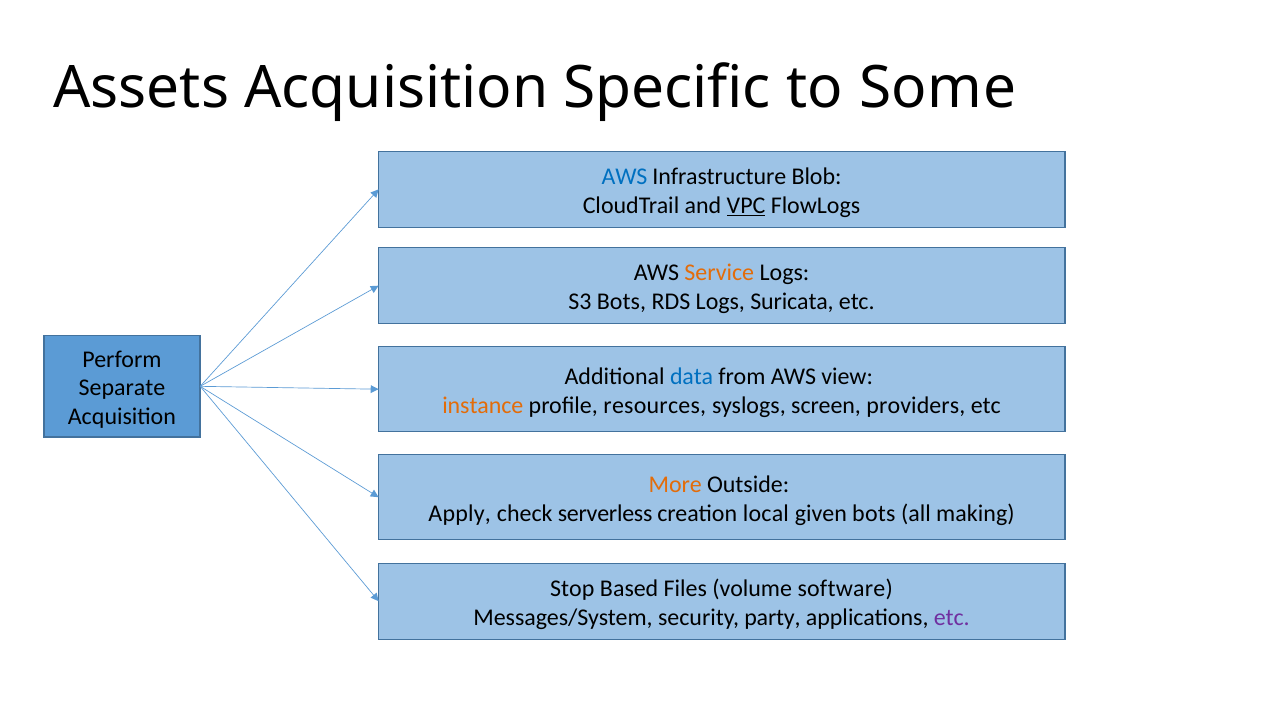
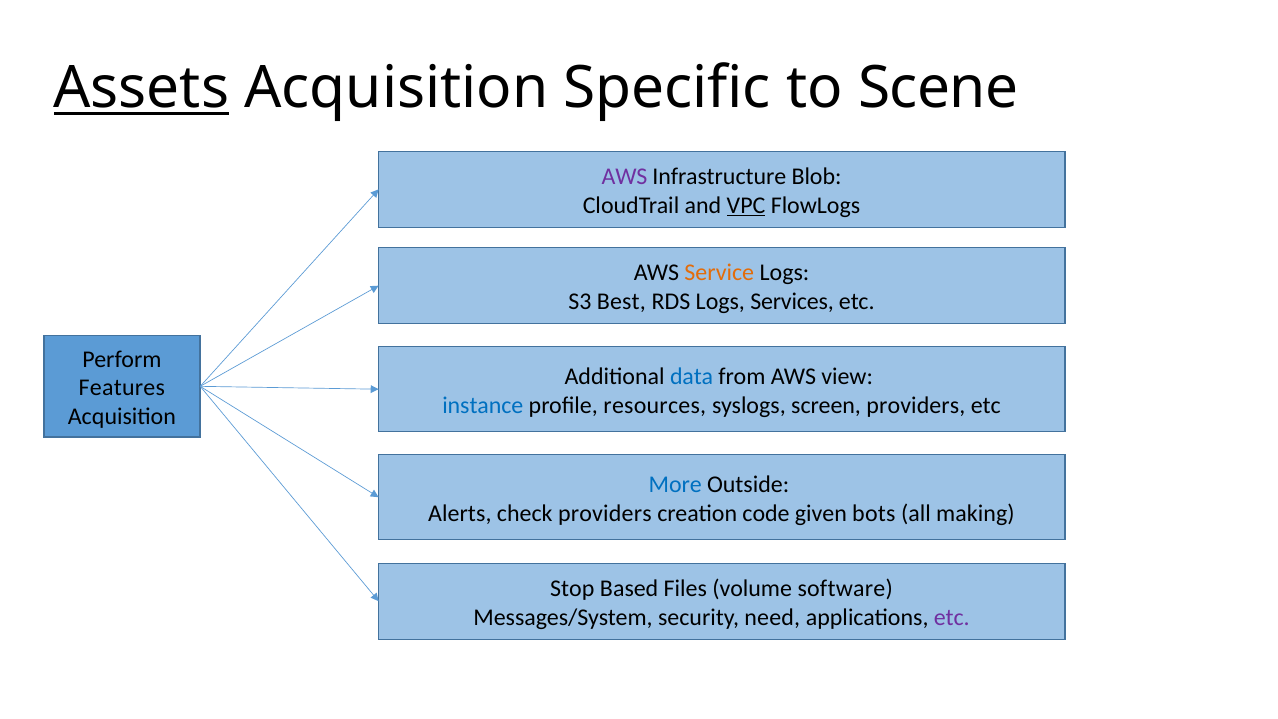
Assets underline: none -> present (141, 88)
Some: Some -> Scene (938, 88)
AWS colour: blue -> purple (625, 177)
S3 Bots: Bots -> Best (621, 302)
Suricata: Suricata -> Services (792, 302)
Separate: Separate -> Features (122, 388)
instance colour: orange -> blue (483, 405)
More colour: orange -> blue (675, 484)
Apply: Apply -> Alerts (460, 513)
check serverless: serverless -> providers (605, 513)
local: local -> code (766, 513)
party: party -> need (772, 617)
